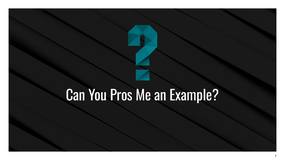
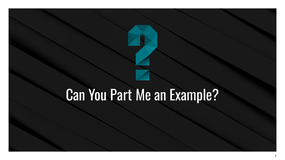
Pros: Pros -> Part (121, 96)
